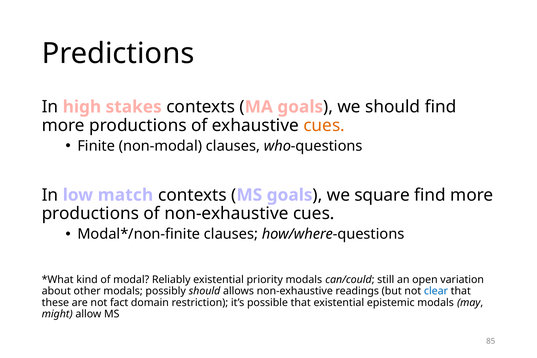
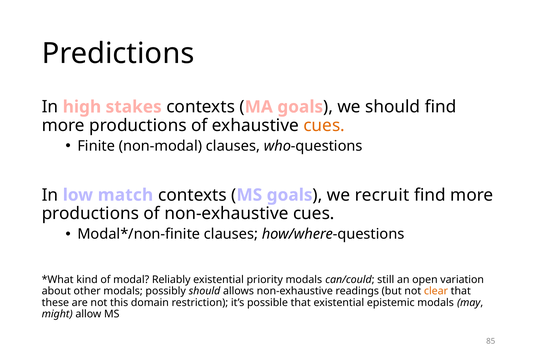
square: square -> recruit (382, 195)
clear colour: blue -> orange (436, 291)
fact: fact -> this (119, 303)
